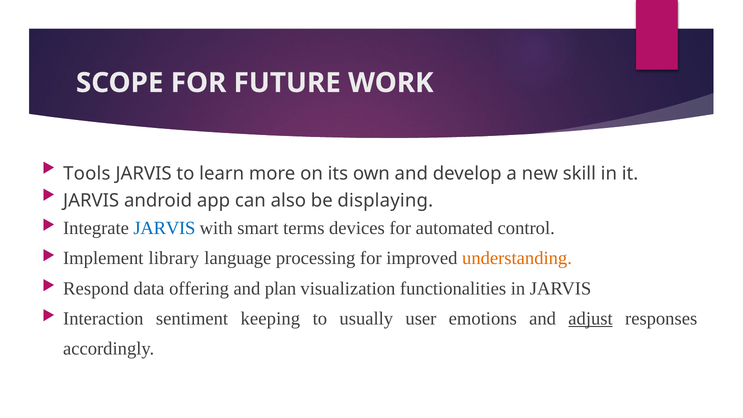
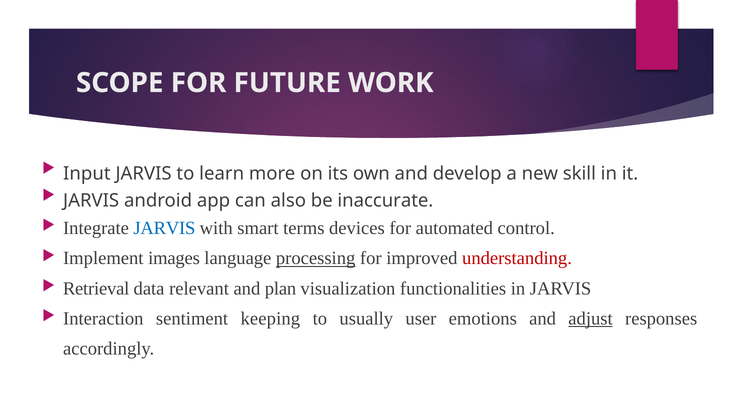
Tools: Tools -> Input (87, 173)
displaying: displaying -> inaccurate (385, 200)
library: library -> images (174, 258)
processing underline: none -> present (316, 258)
understanding colour: orange -> red (517, 258)
Respond: Respond -> Retrieval (96, 288)
offering: offering -> relevant (199, 288)
